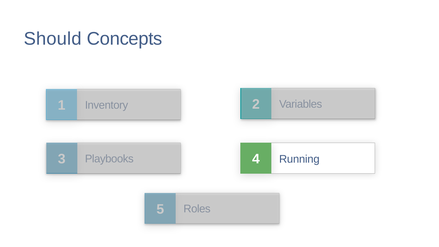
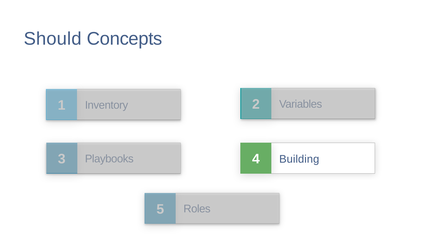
Running: Running -> Building (299, 159)
